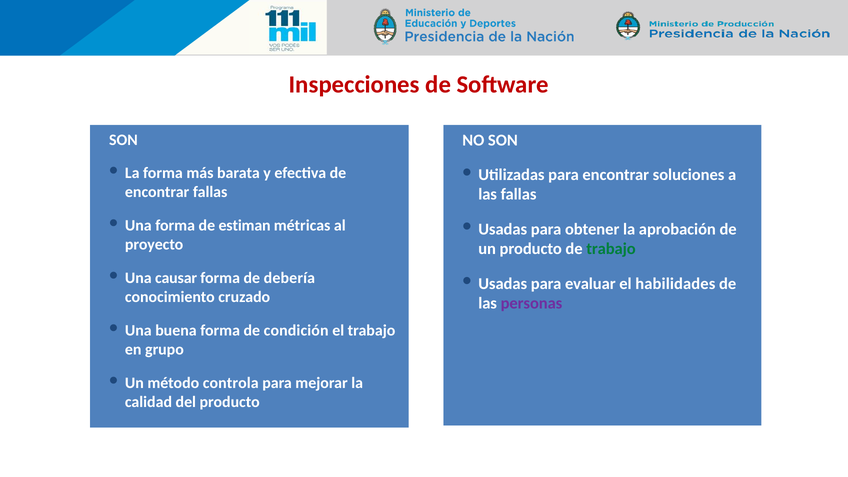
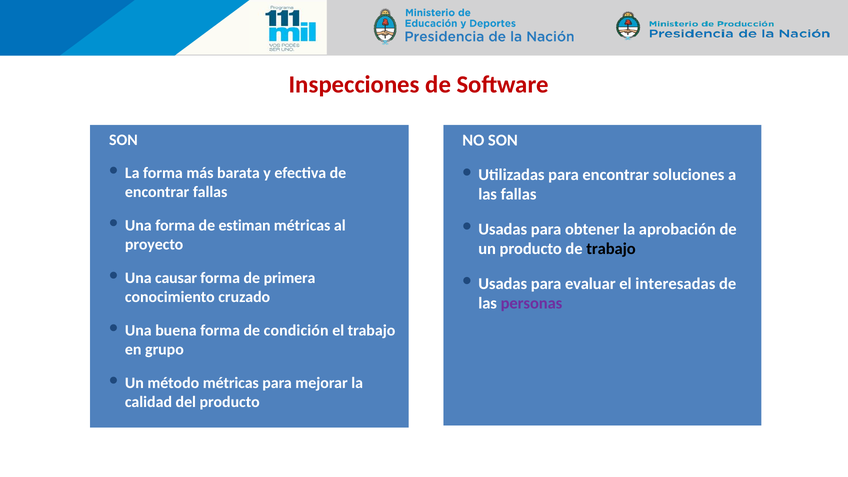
trabajo colour: green -> black (611, 249)
debería: debería -> primera (290, 278)
habilidades: habilidades -> interesadas (675, 284)
método controla: controla -> métricas (231, 383)
